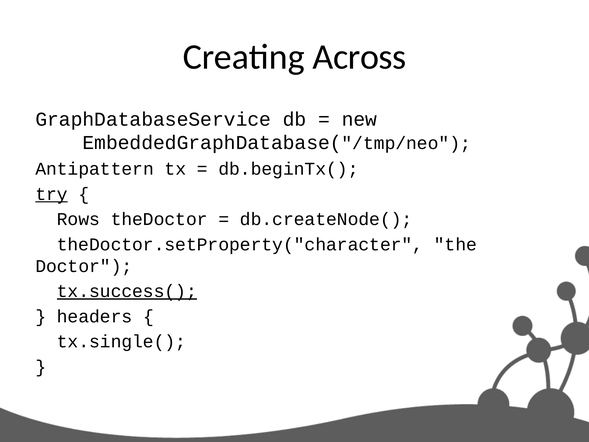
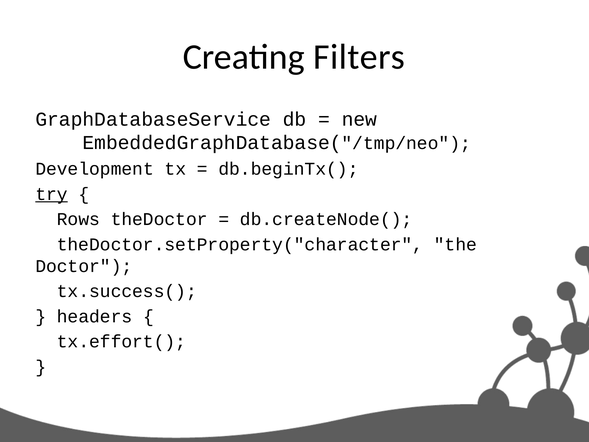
Across: Across -> Filters (359, 57)
Antipattern: Antipattern -> Development (95, 169)
tx.success( underline: present -> none (127, 291)
tx.single(: tx.single( -> tx.effort( (121, 341)
